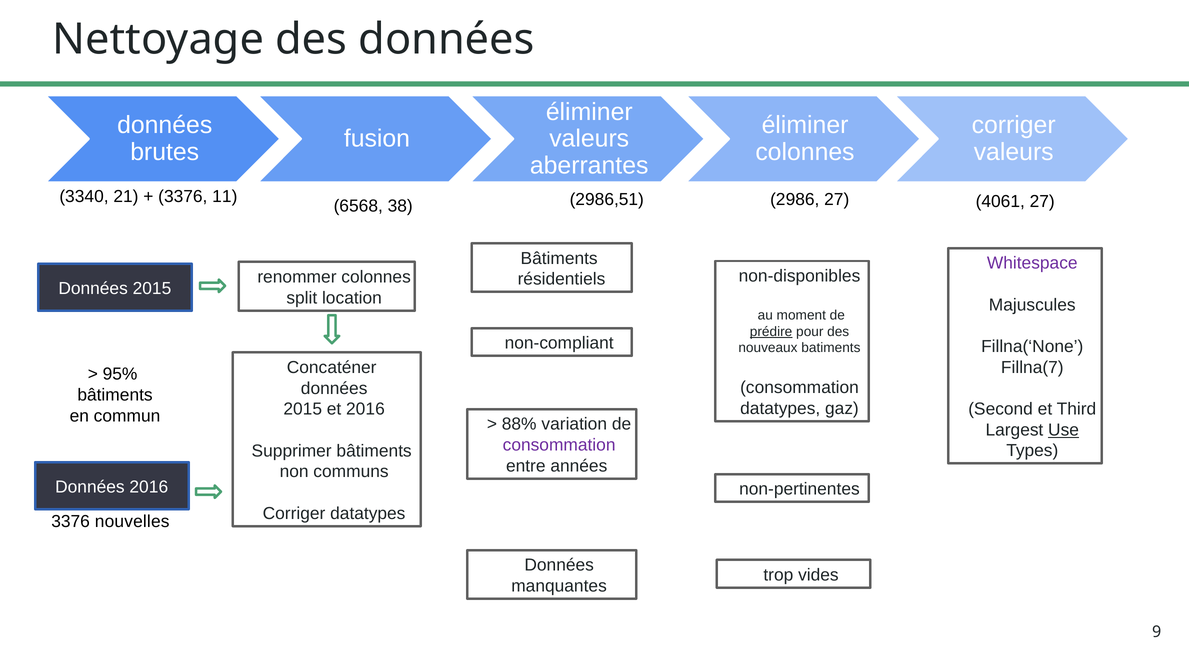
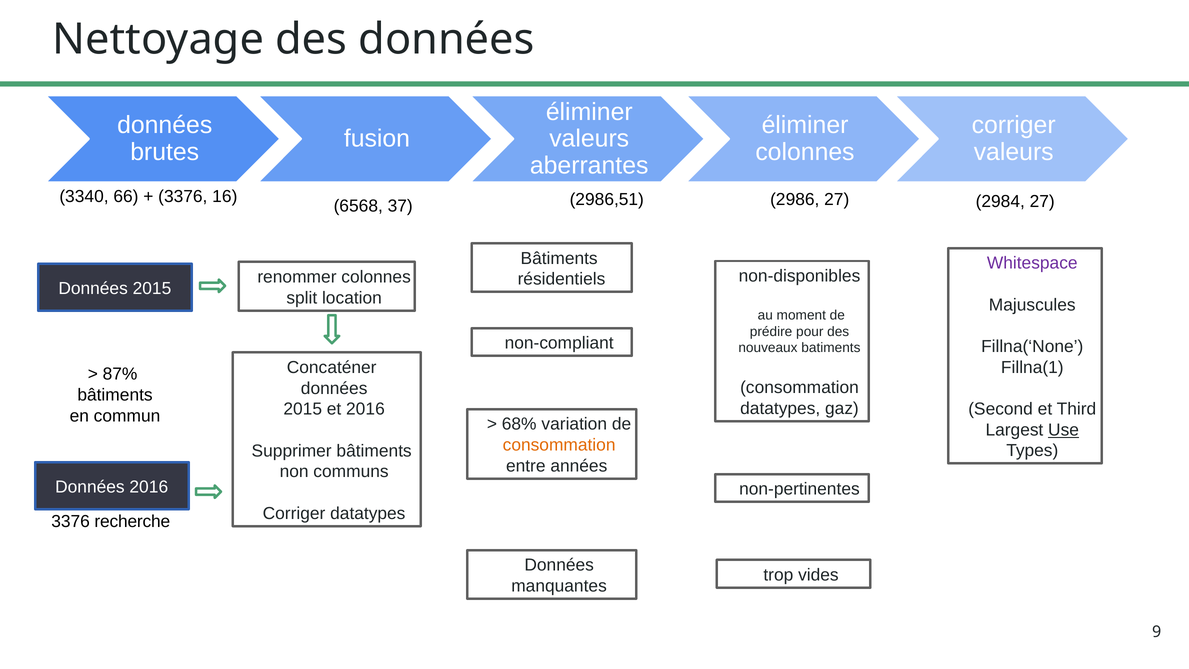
21: 21 -> 66 (126, 197)
11: 11 -> 16 (225, 197)
4061: 4061 -> 2984 (1000, 202)
38: 38 -> 37 (400, 206)
prédire underline: present -> none (771, 332)
Fillna(7: Fillna(7 -> Fillna(1 (1032, 367)
95%: 95% -> 87% (120, 374)
88%: 88% -> 68% (519, 424)
consommation colour: purple -> orange (559, 445)
nouvelles: nouvelles -> recherche (132, 521)
